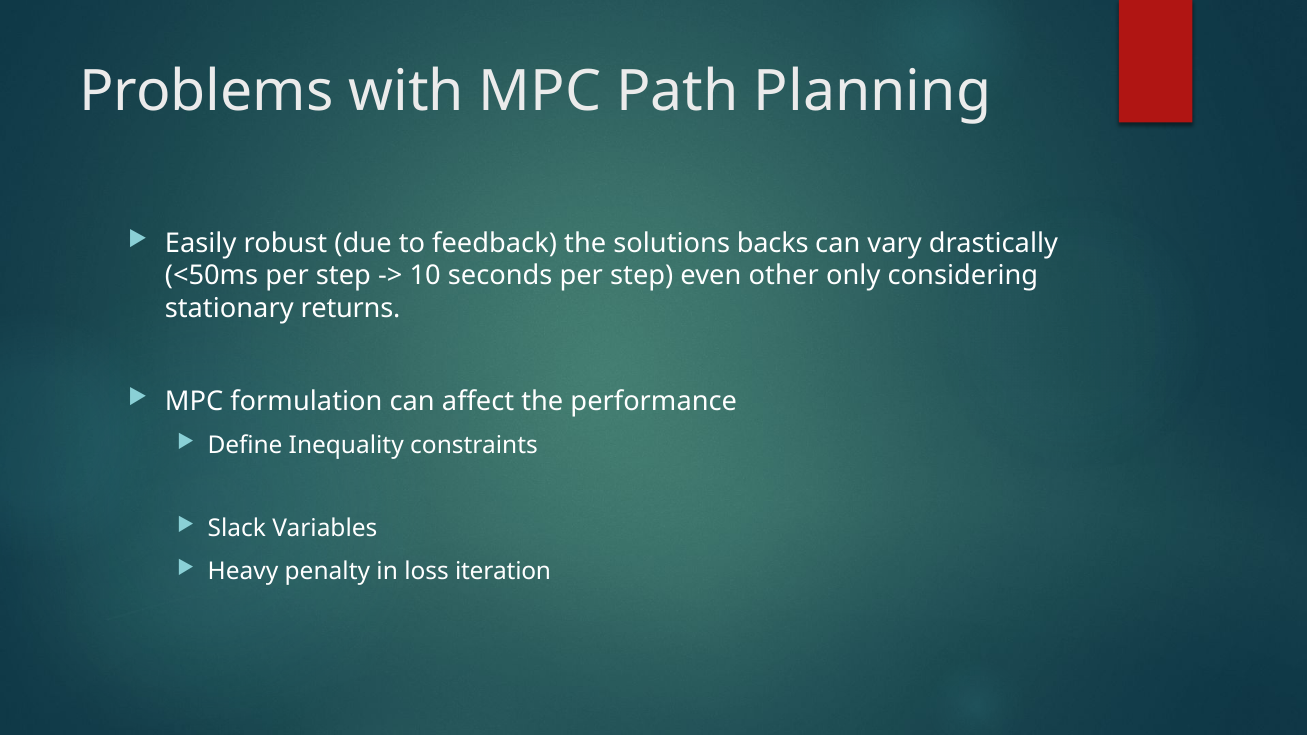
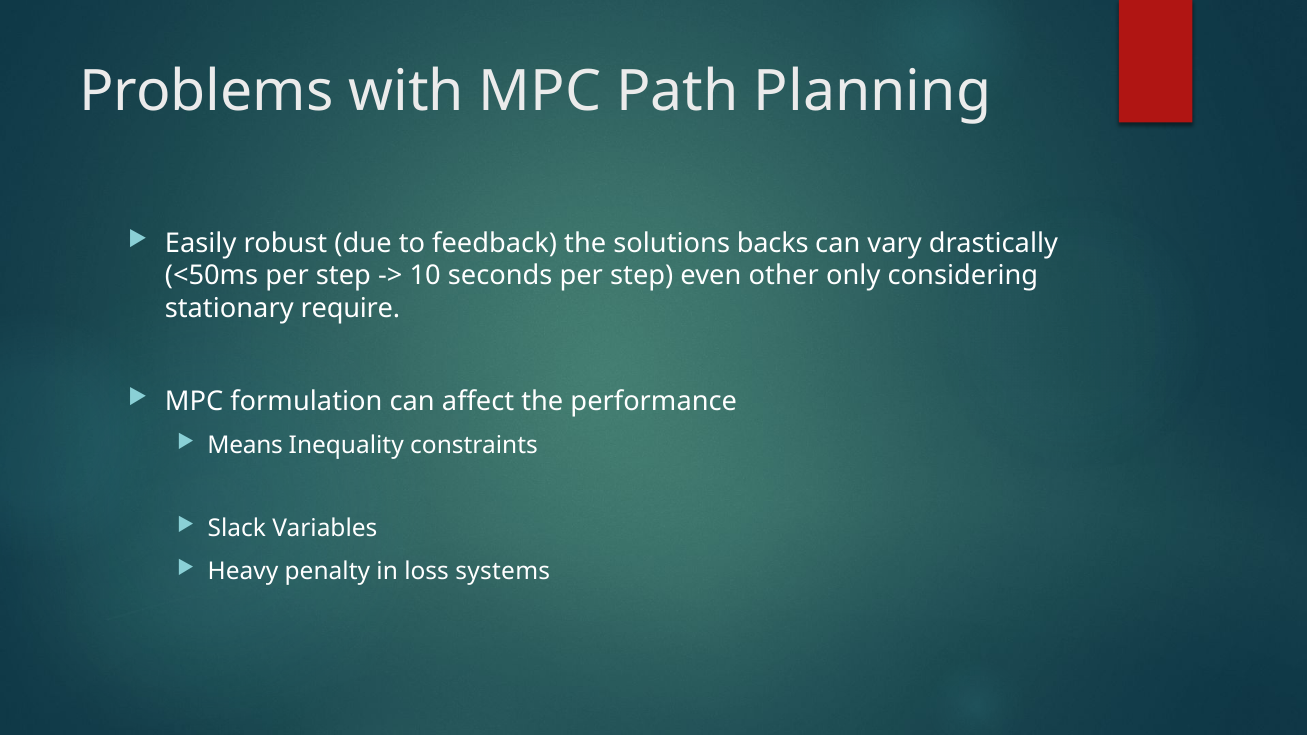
returns: returns -> require (350, 309)
Define: Define -> Means (245, 446)
iteration: iteration -> systems (503, 572)
